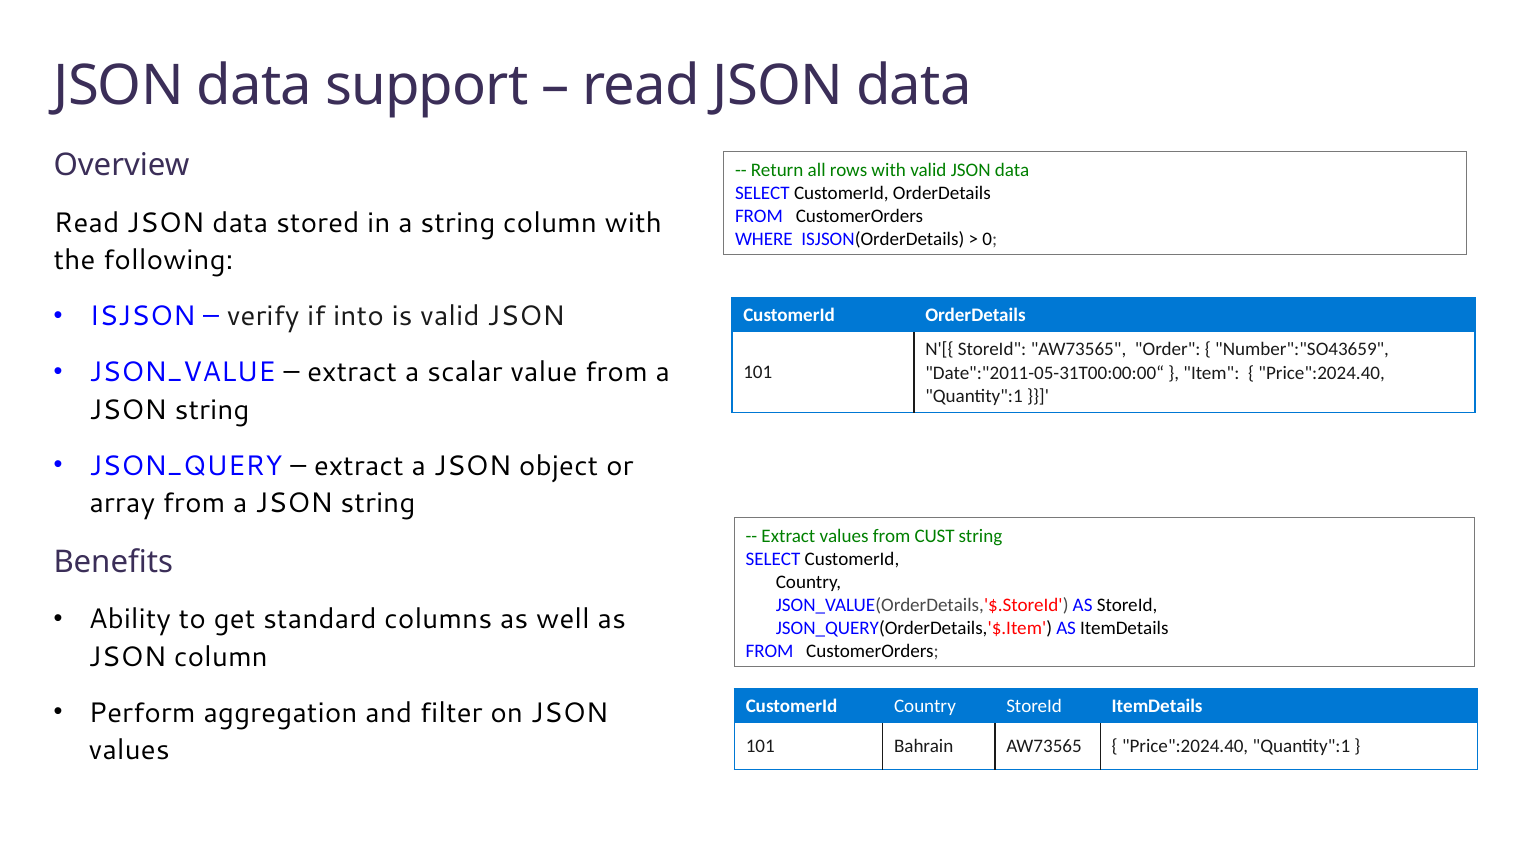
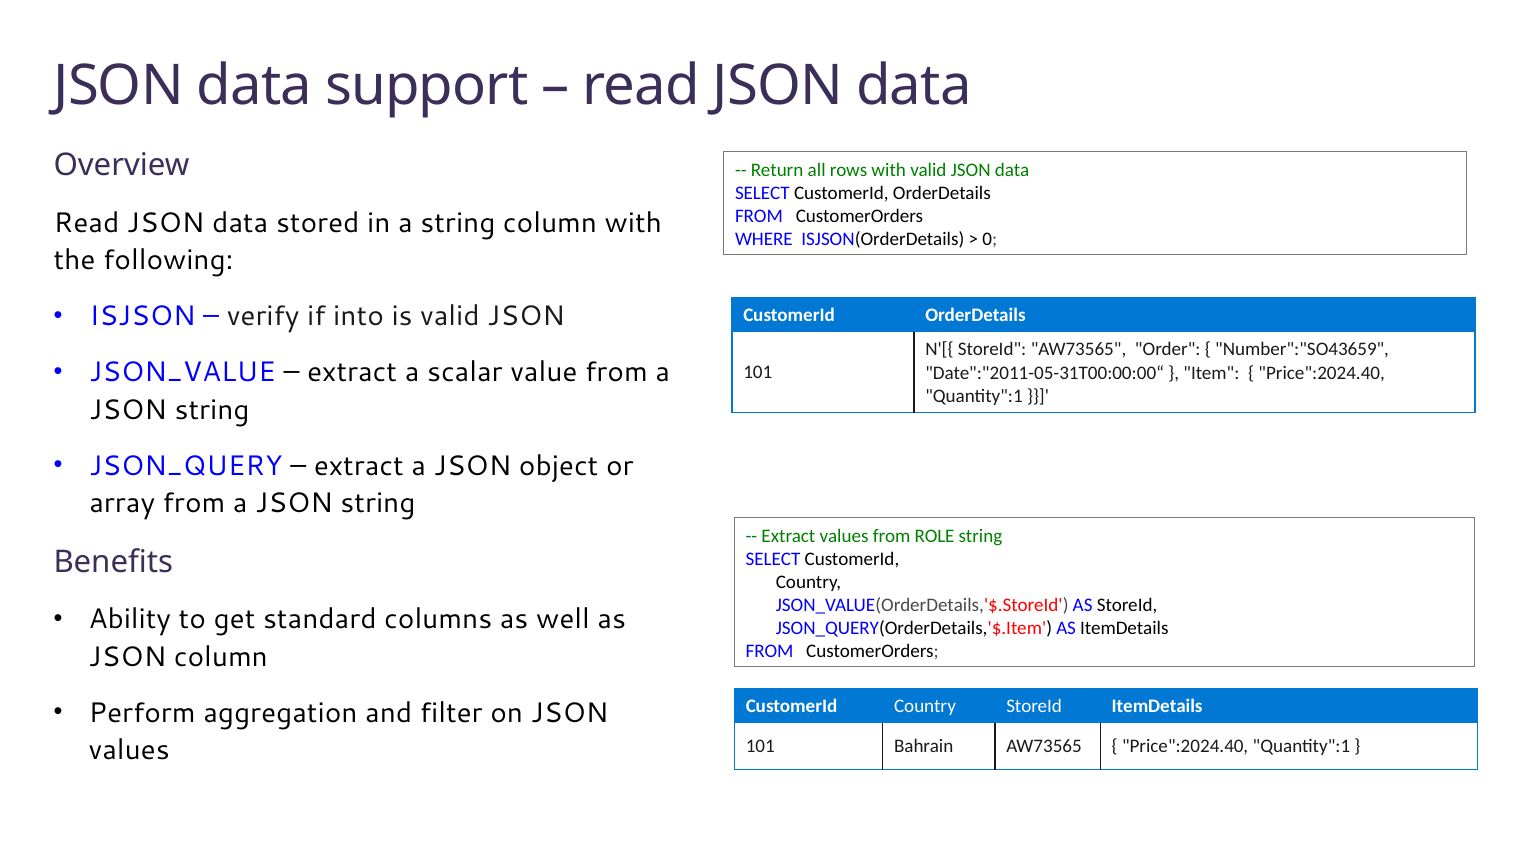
CUST: CUST -> ROLE (935, 536)
